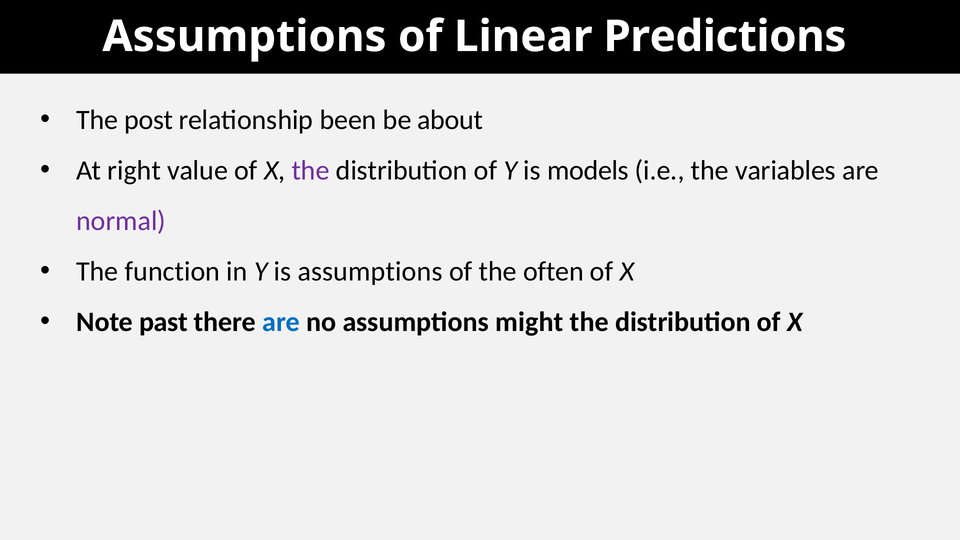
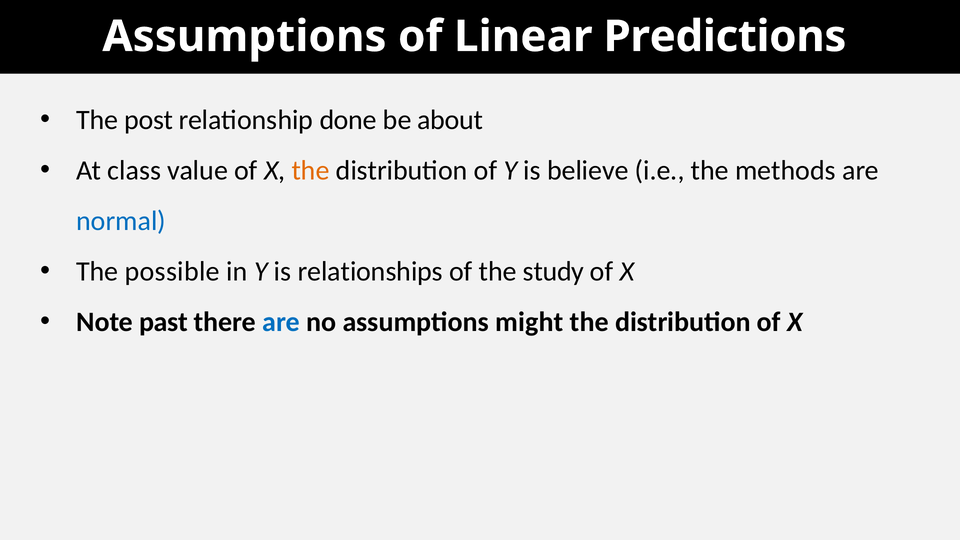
been: been -> done (348, 120)
right: right -> class (134, 171)
the colour: purple -> orange (311, 171)
models: models -> believe (588, 171)
variables: variables -> methods (785, 171)
normal colour: purple -> blue (121, 221)
function: function -> possible (172, 271)
is assumptions: assumptions -> relationships (370, 271)
often: often -> study (553, 271)
